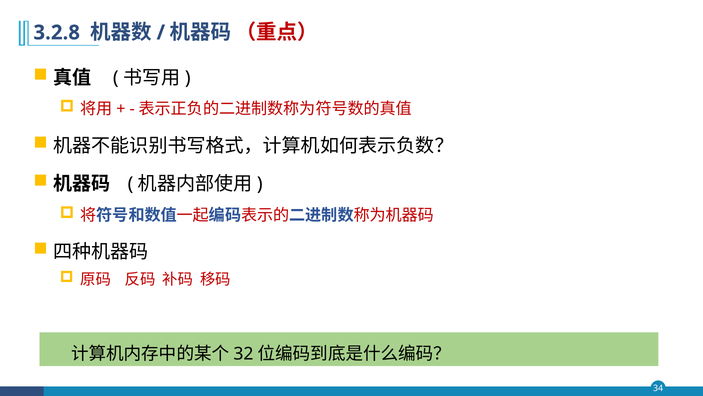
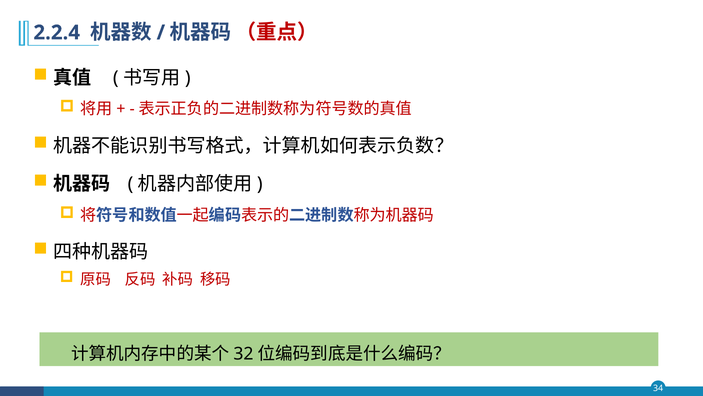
3.2.8: 3.2.8 -> 2.2.4 (57, 33)
